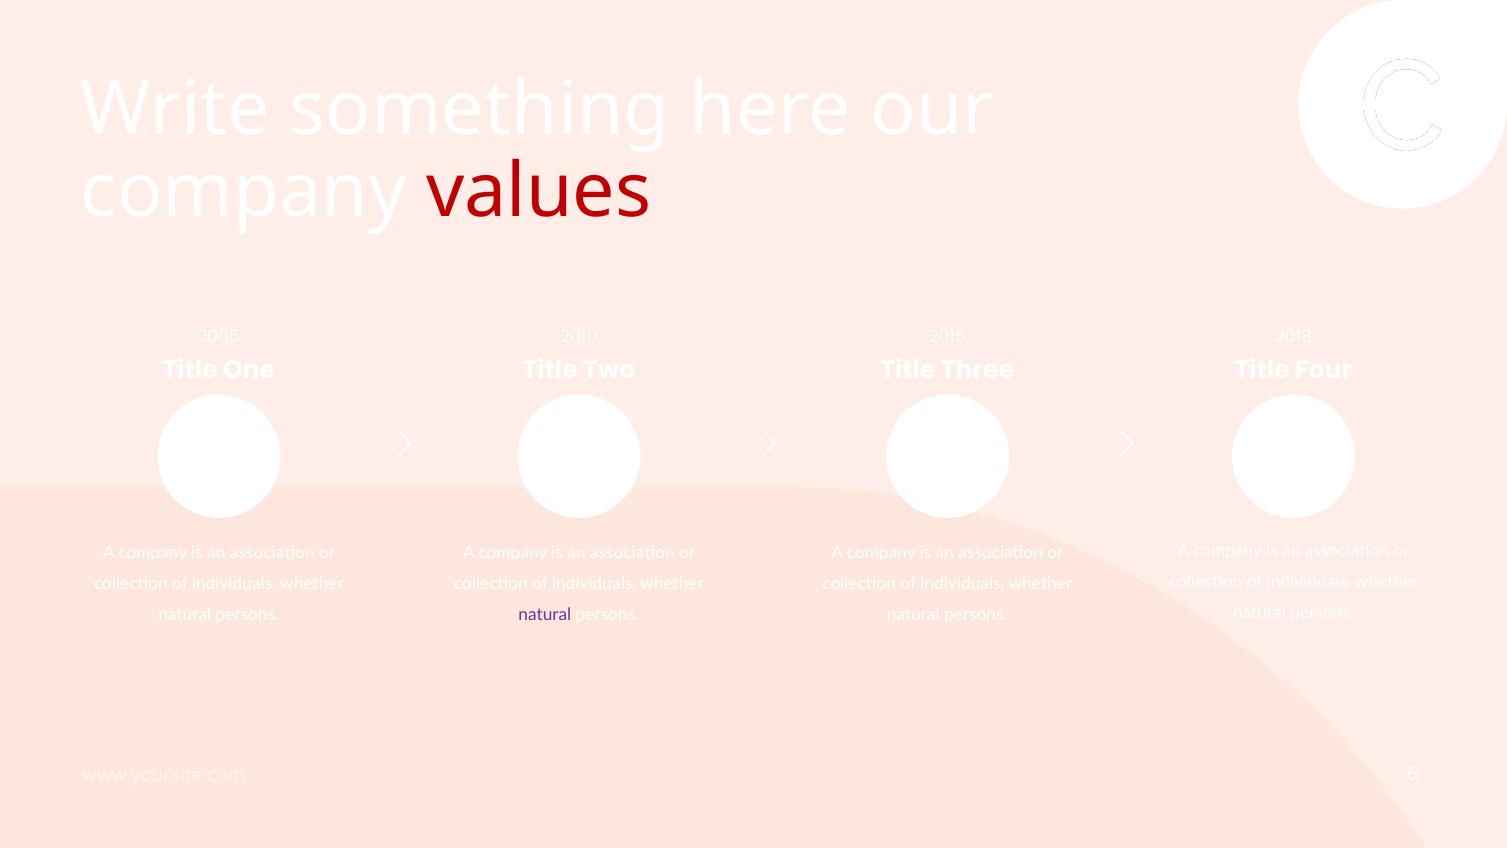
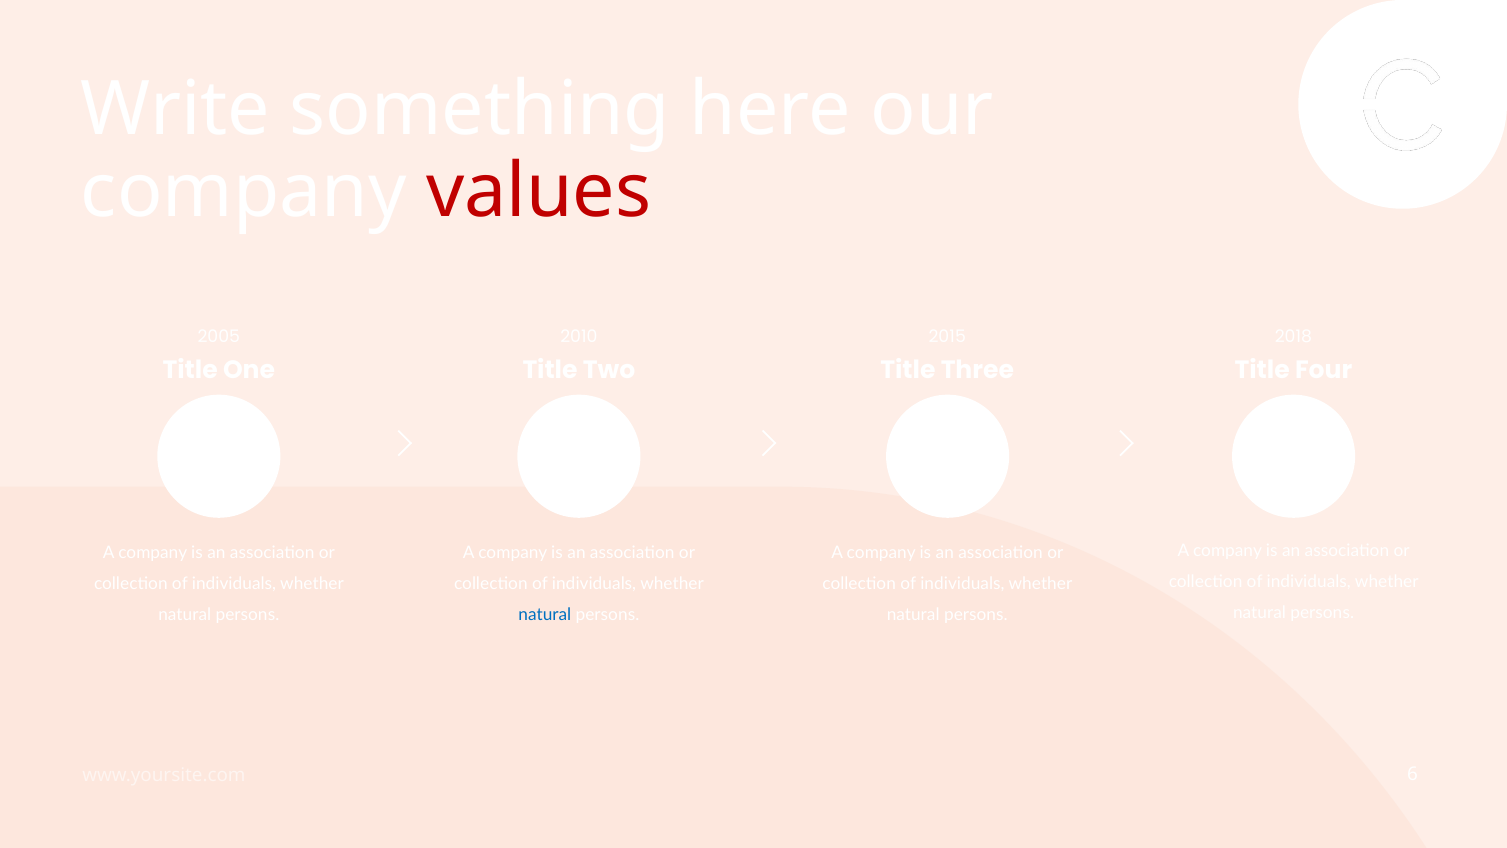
natural colour: purple -> blue (545, 615)
